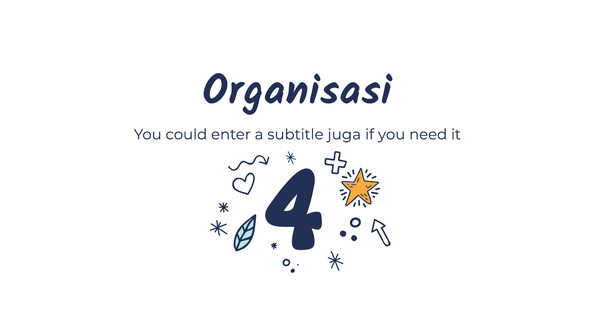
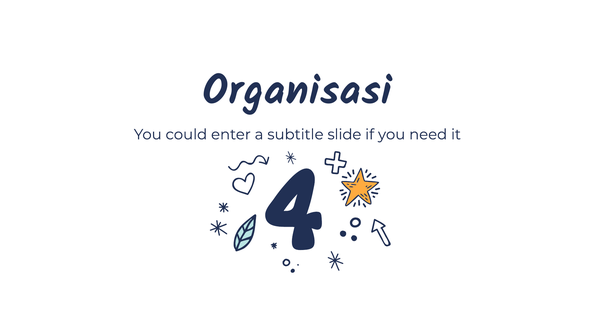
juga: juga -> slide (344, 134)
